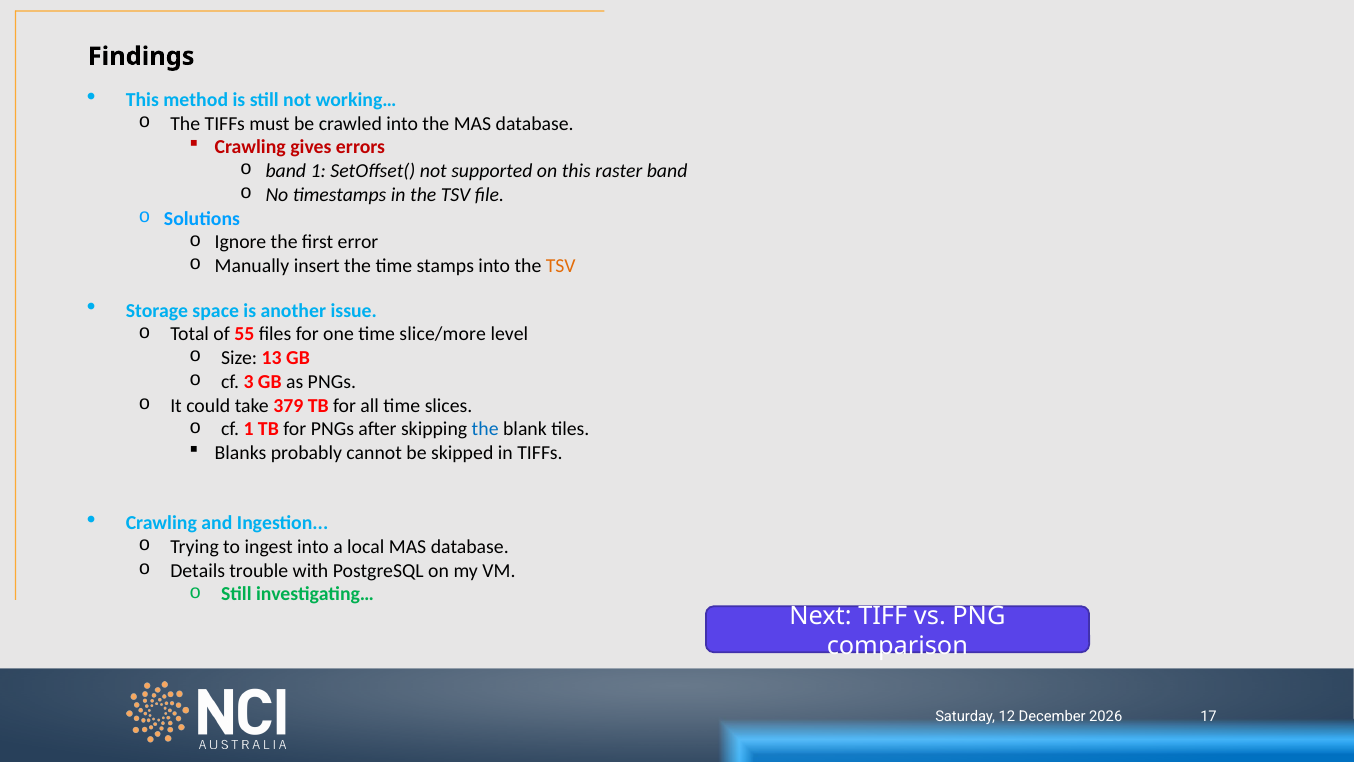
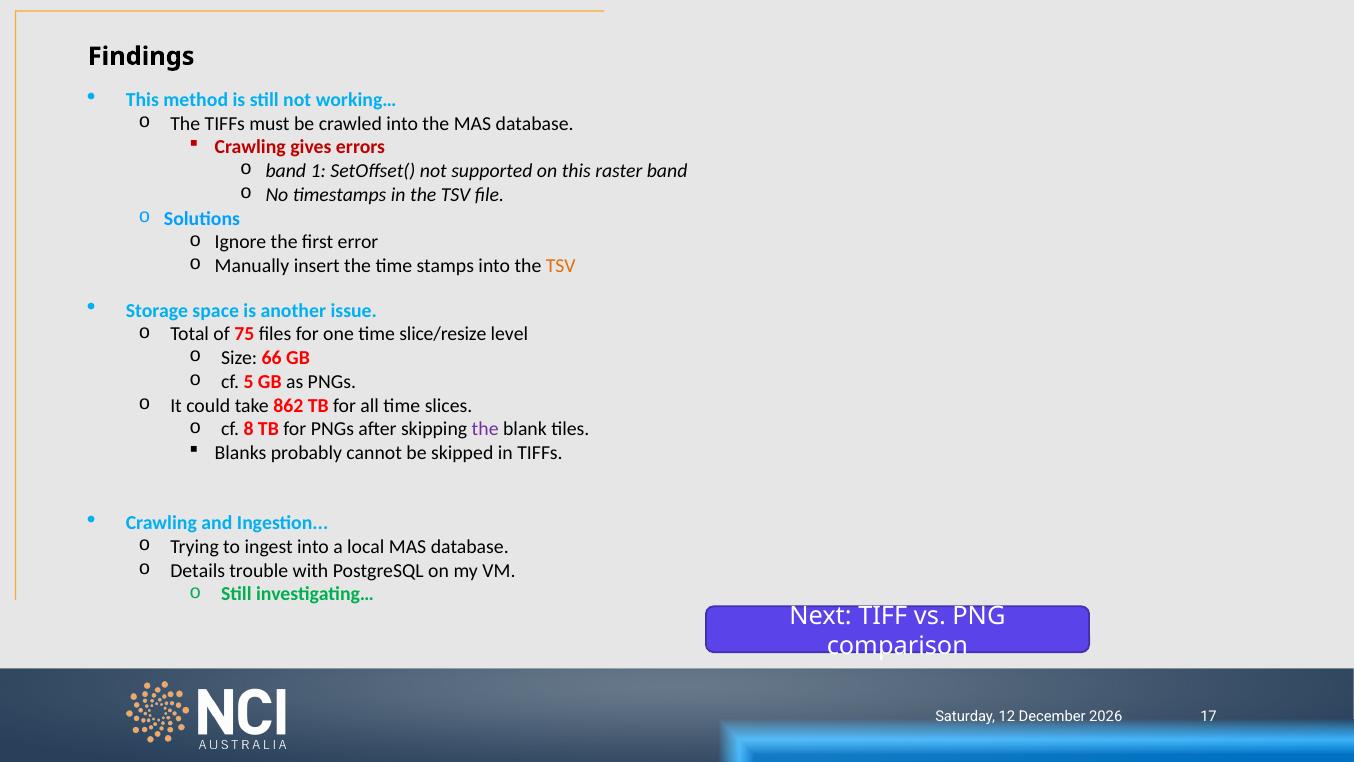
55: 55 -> 75 (244, 334)
slice/more: slice/more -> slice/resize (443, 334)
13: 13 -> 66 (272, 358)
3: 3 -> 5 (249, 382)
379: 379 -> 862 (288, 405)
cf 1: 1 -> 8 (249, 429)
the colour: blue -> purple (485, 429)
